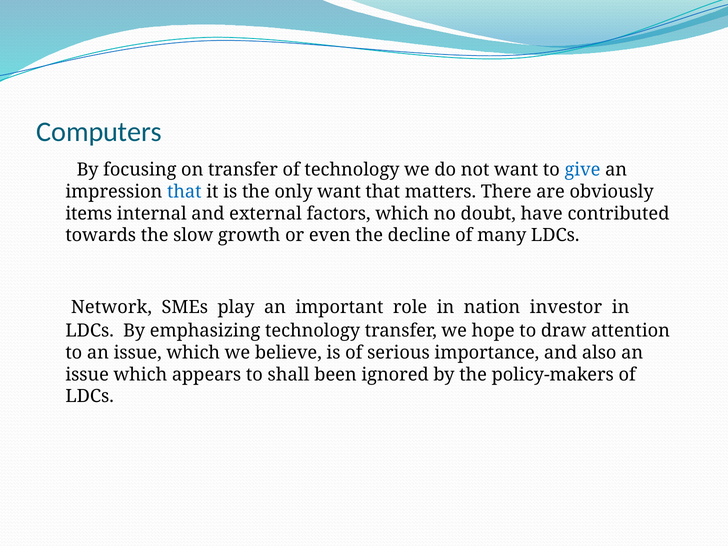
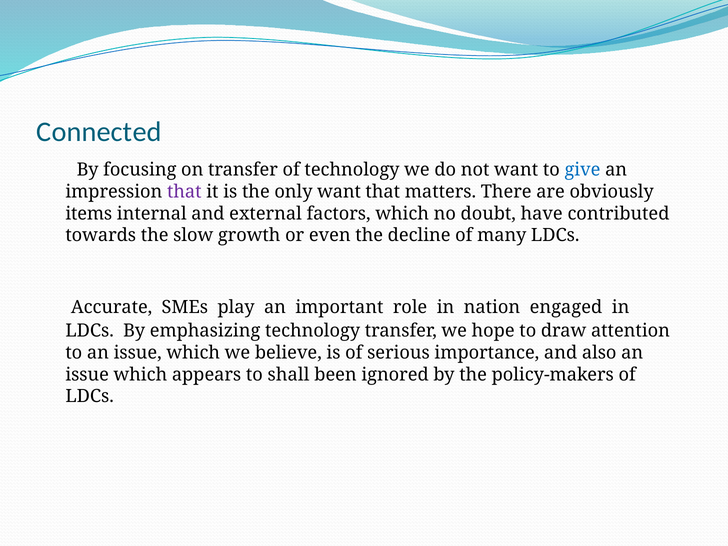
Computers: Computers -> Connected (99, 132)
that colour: blue -> purple (184, 192)
Network: Network -> Accurate (112, 307)
investor: investor -> engaged (566, 307)
